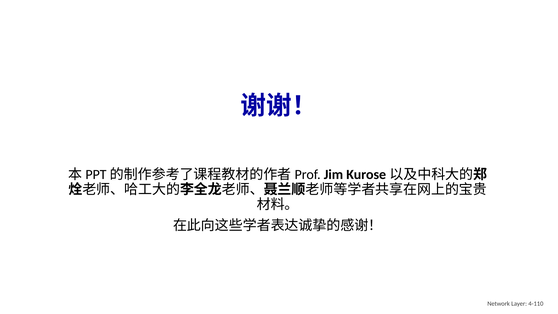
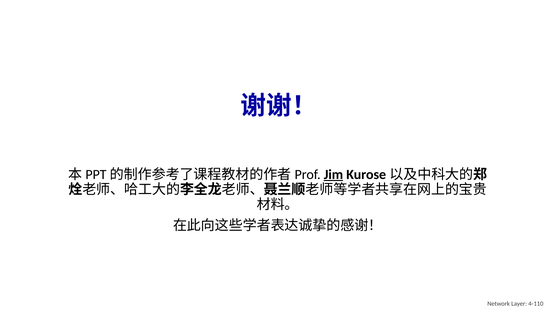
Jim underline: none -> present (333, 174)
